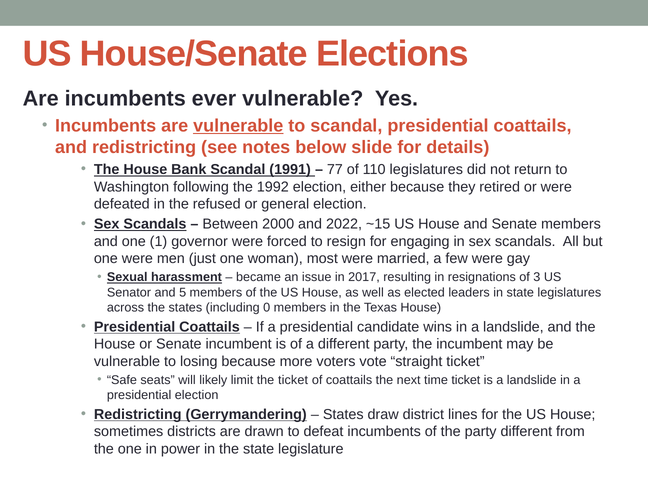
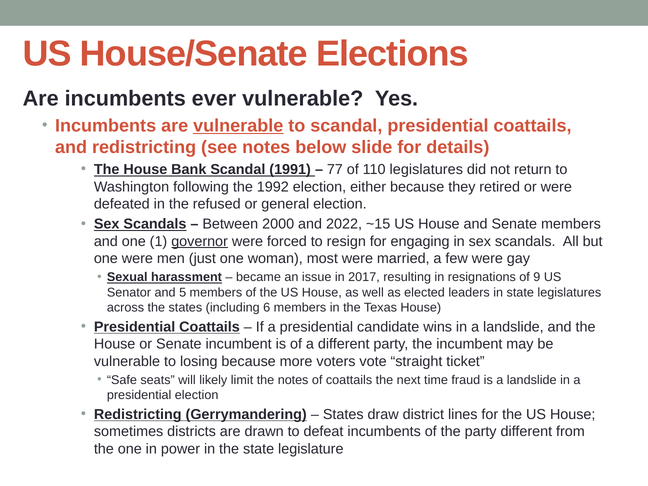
governor underline: none -> present (200, 241)
3: 3 -> 9 (537, 277)
0: 0 -> 6 (267, 308)
the ticket: ticket -> notes (293, 380)
time ticket: ticket -> fraud (466, 380)
